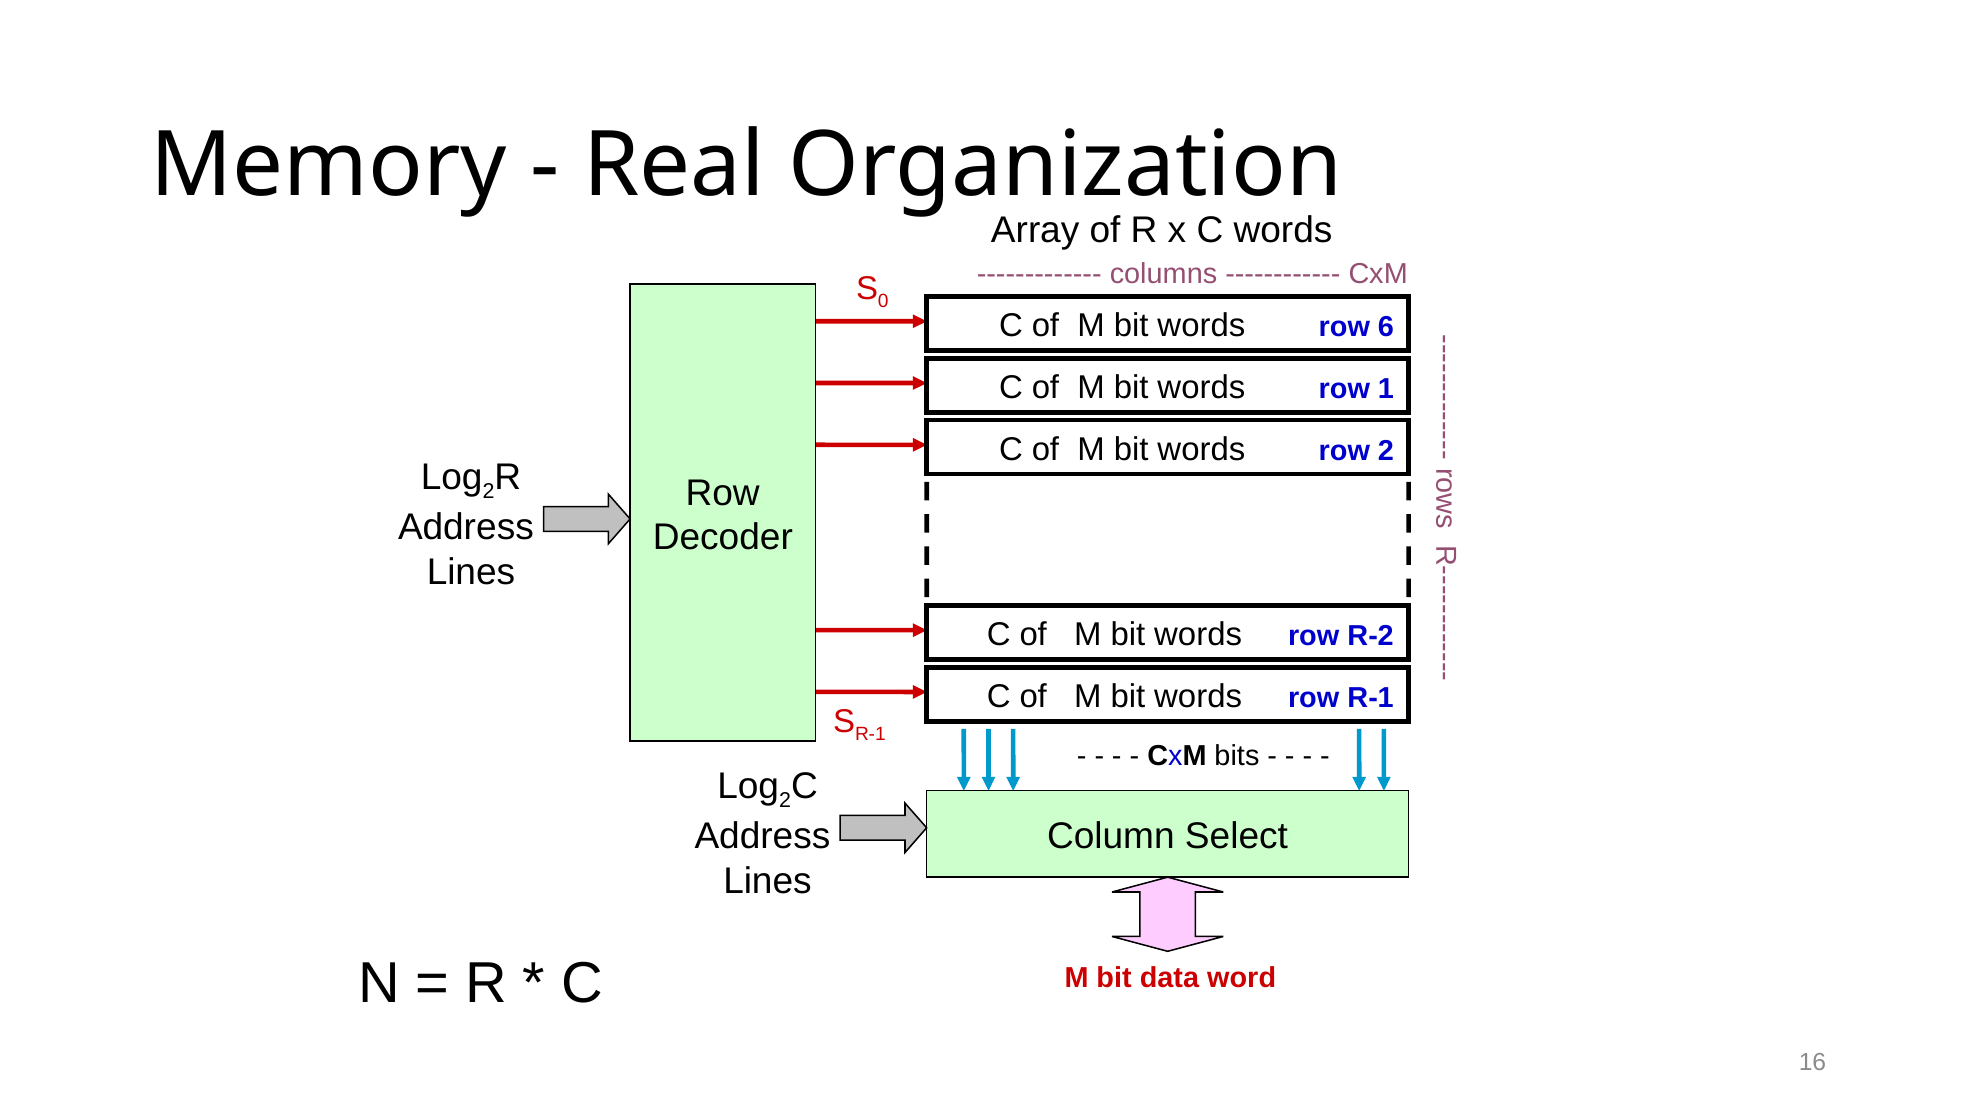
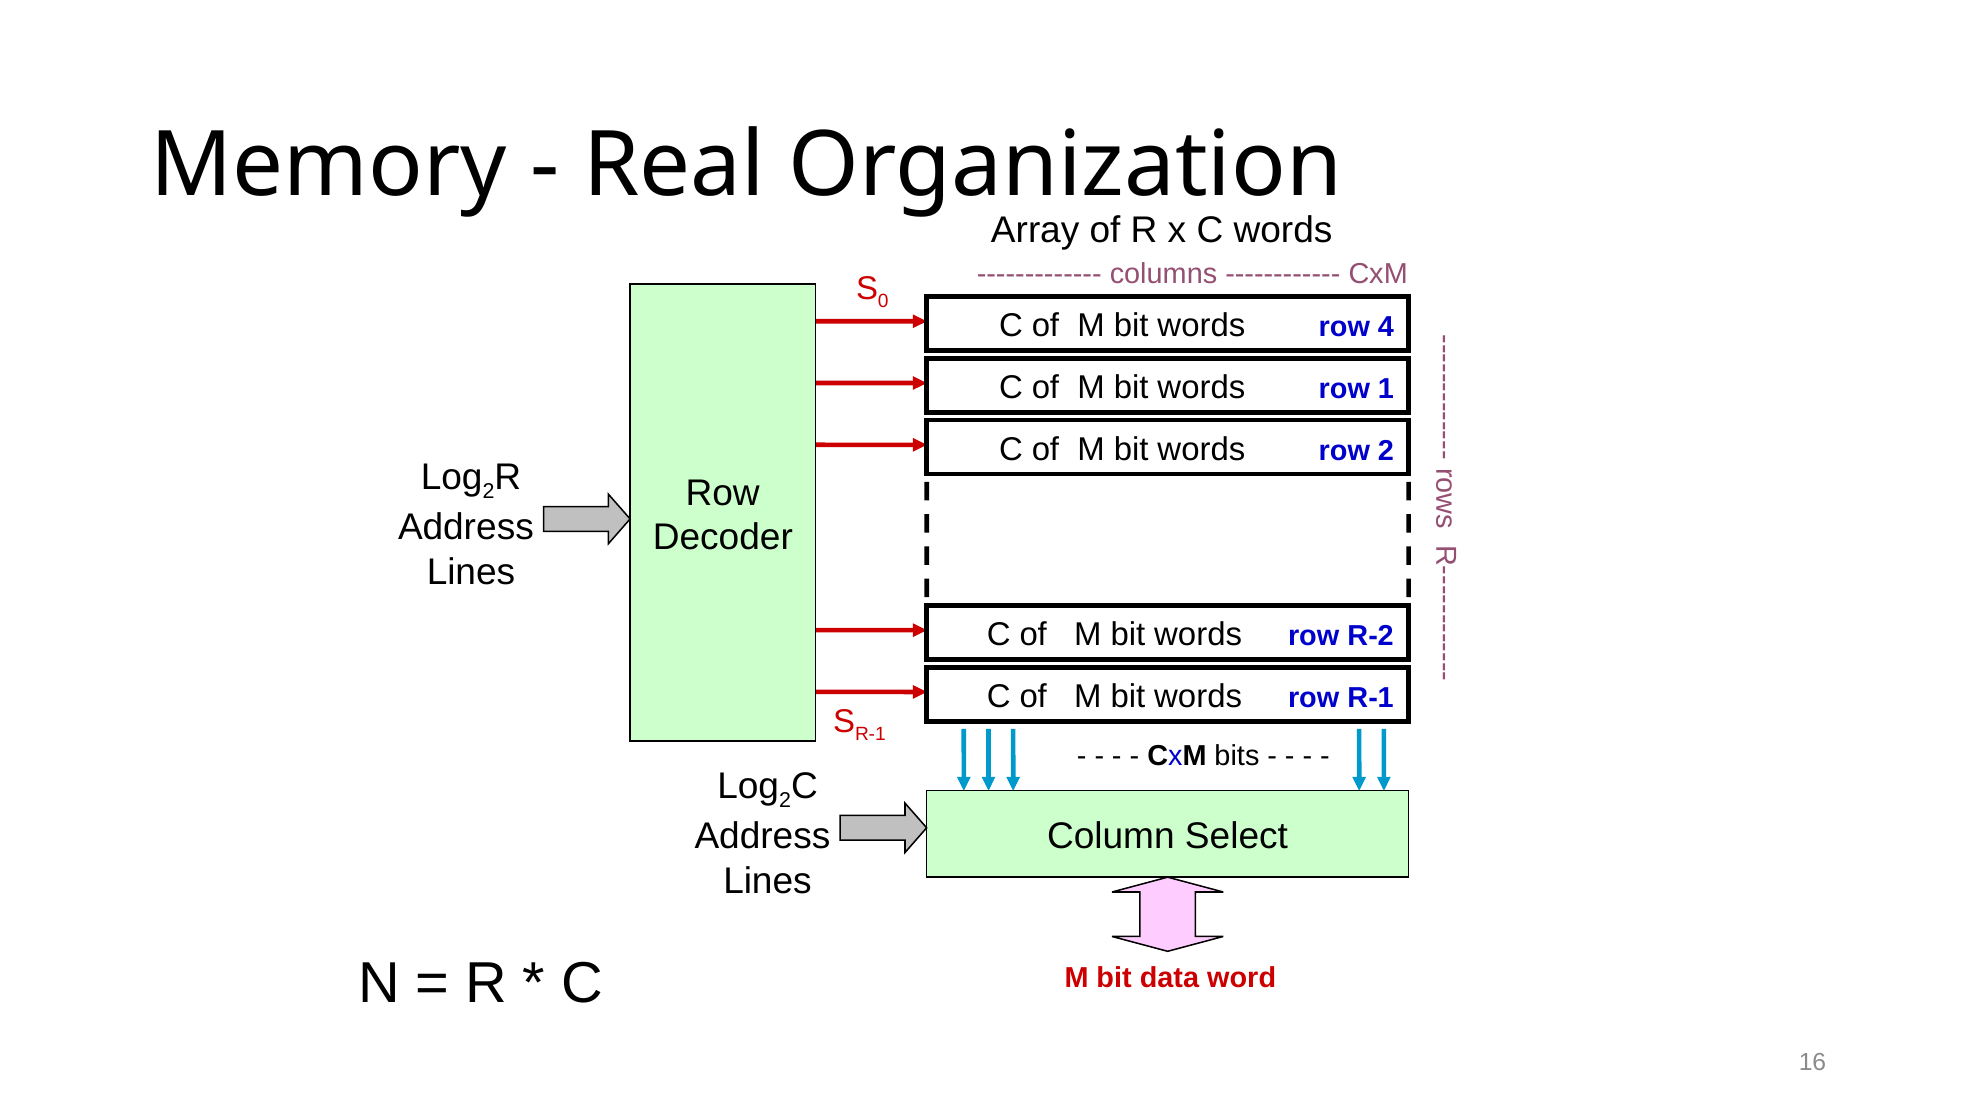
6: 6 -> 4 (1386, 327)
